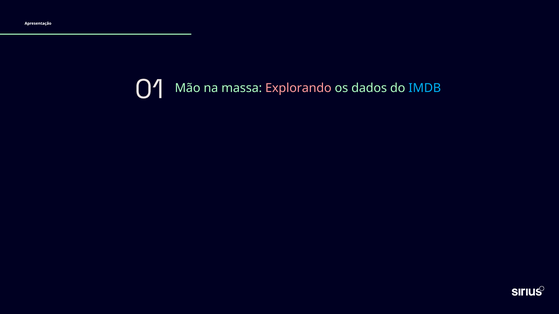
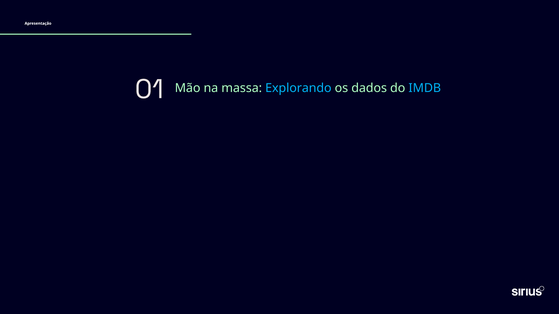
Explorando colour: pink -> light blue (298, 88)
